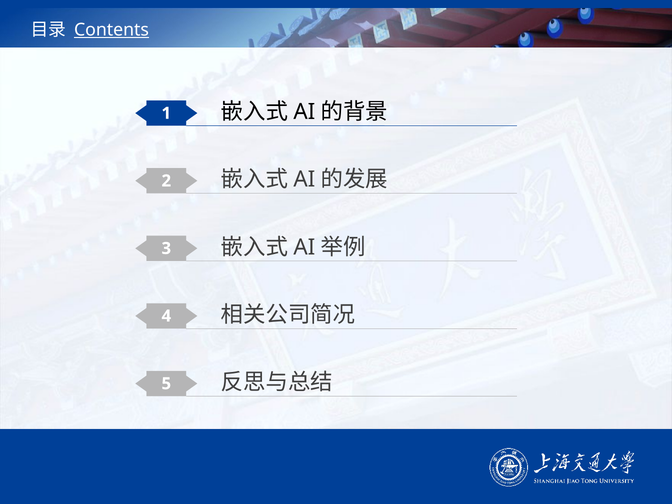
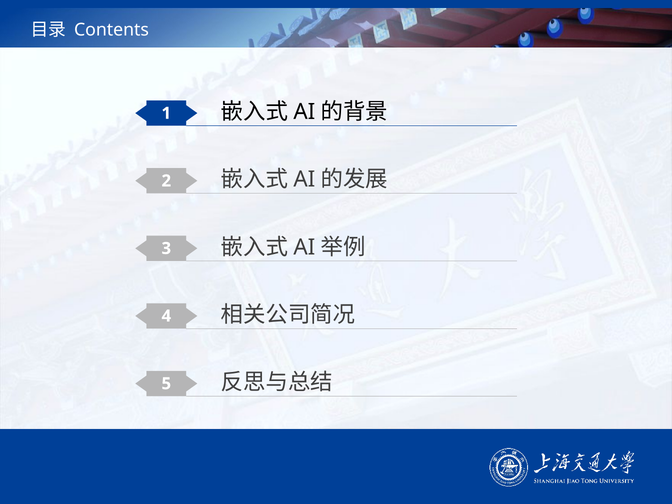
Contents underline: present -> none (112, 30)
